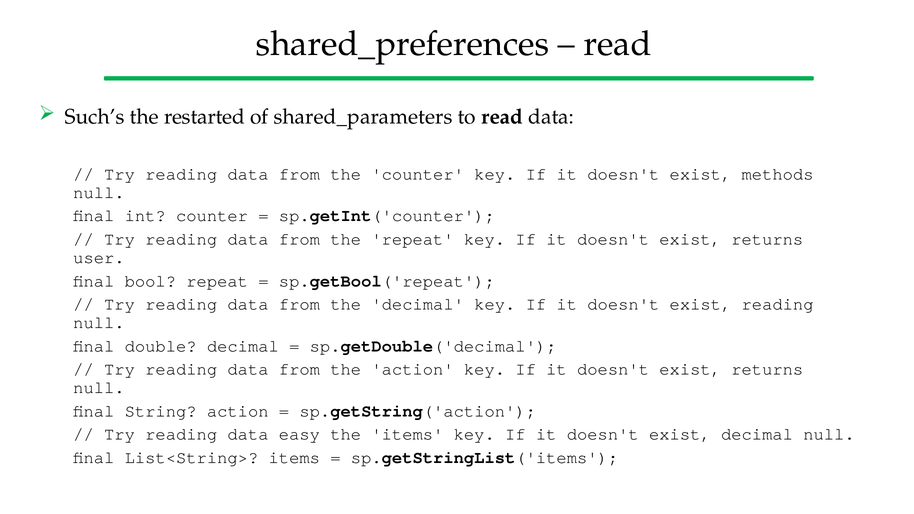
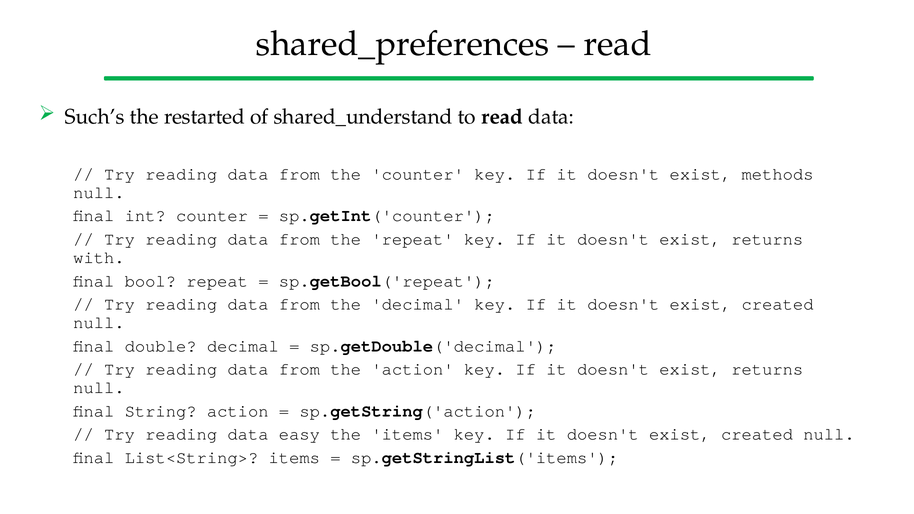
shared_parameters: shared_parameters -> shared_understand (363, 117)
user: user -> with (99, 258)
reading: reading -> created (778, 304)
decimal: decimal -> created (757, 434)
